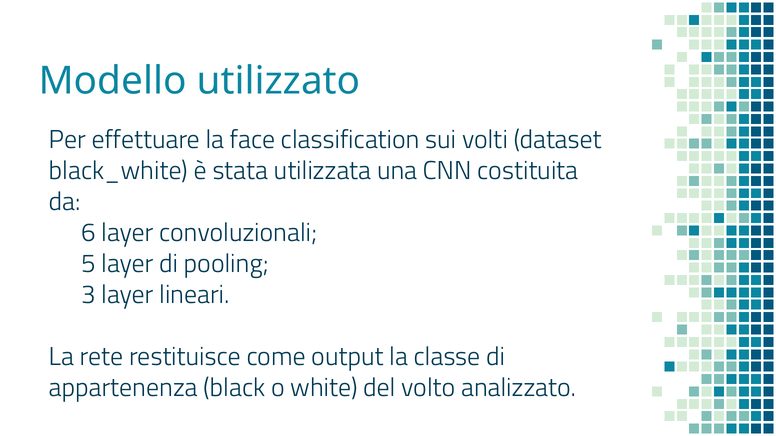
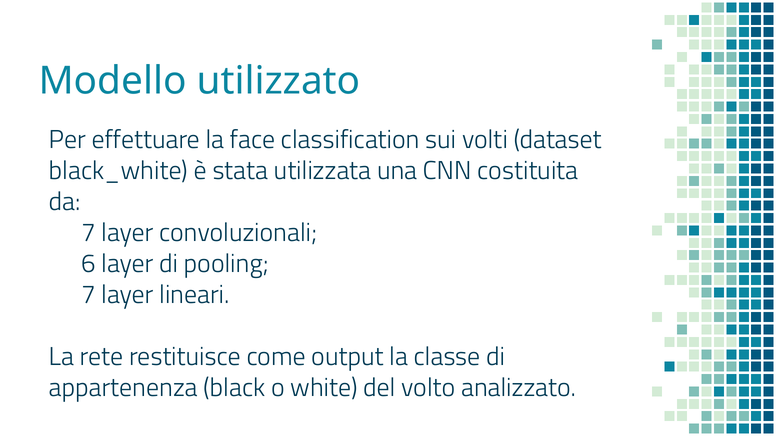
6: 6 -> 7 (88, 233)
5: 5 -> 6 (88, 264)
3: 3 -> 7 (88, 295)
